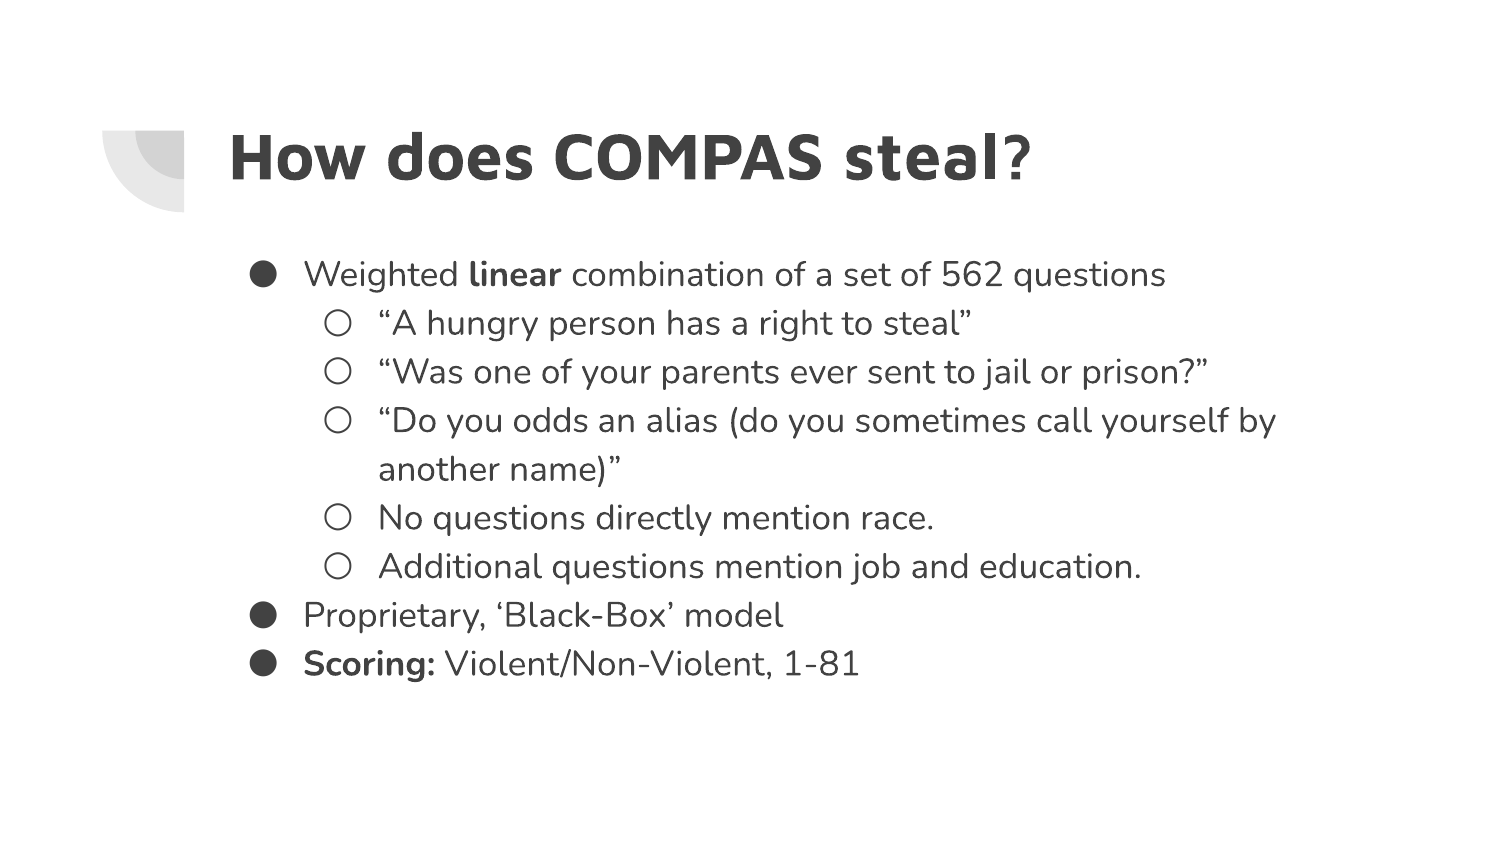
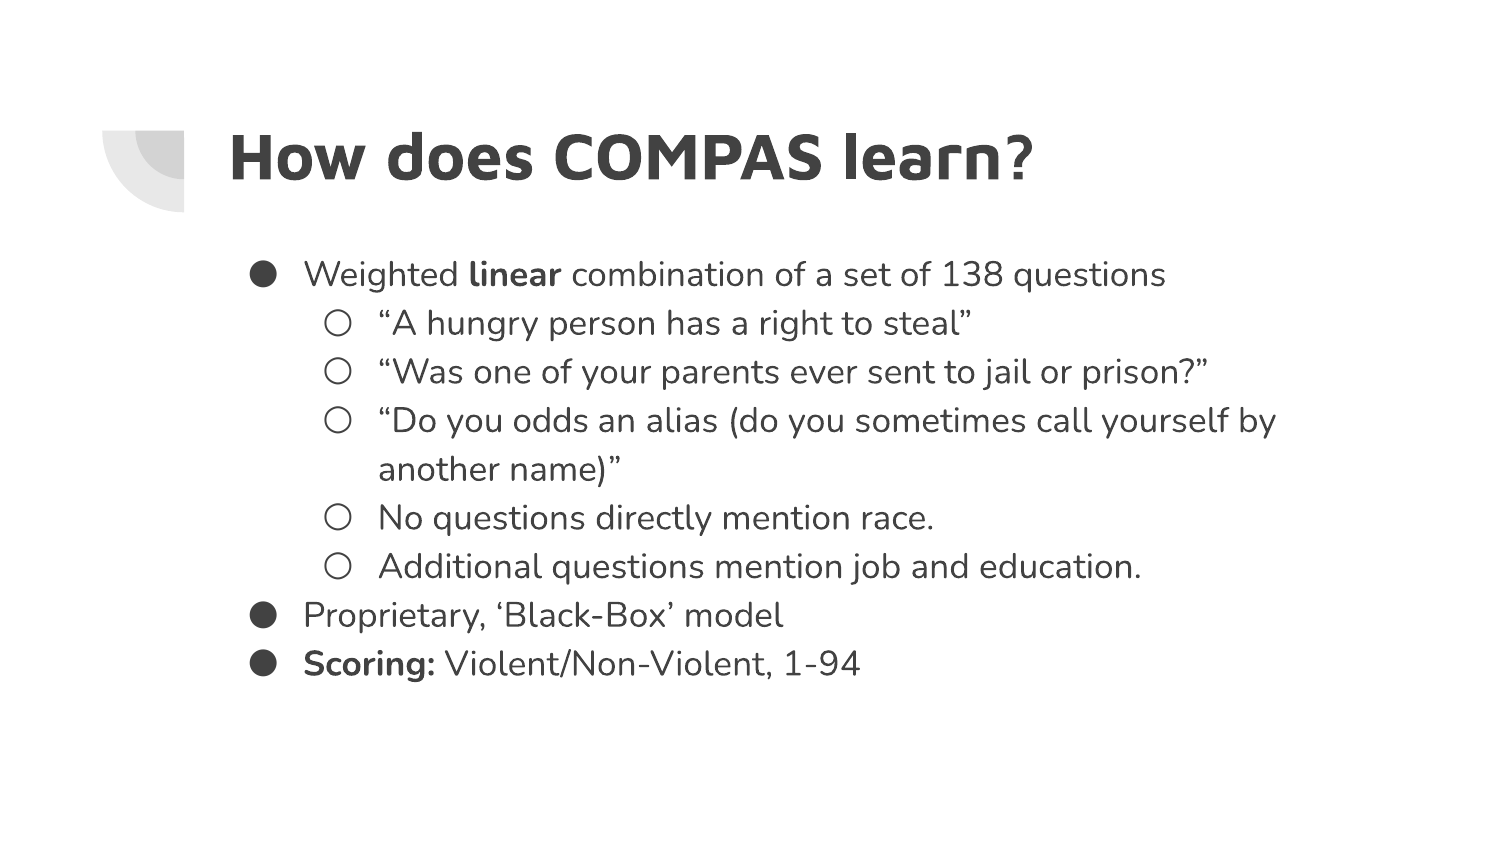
COMPAS steal: steal -> learn (939, 157)
562: 562 -> 138 (972, 274)
1-81: 1-81 -> 1-94 (822, 664)
